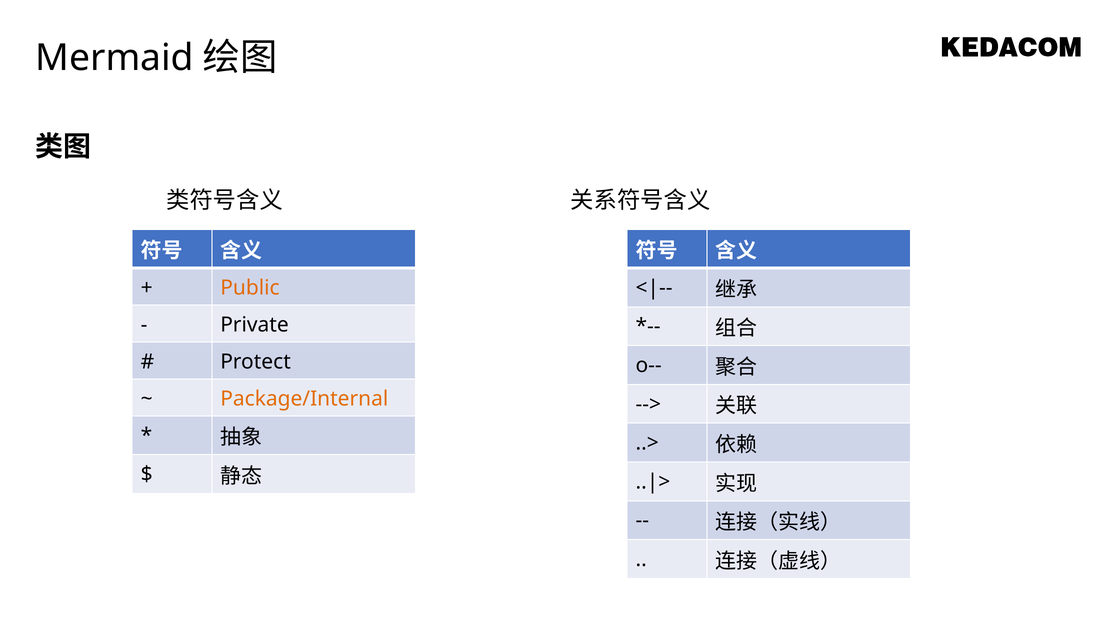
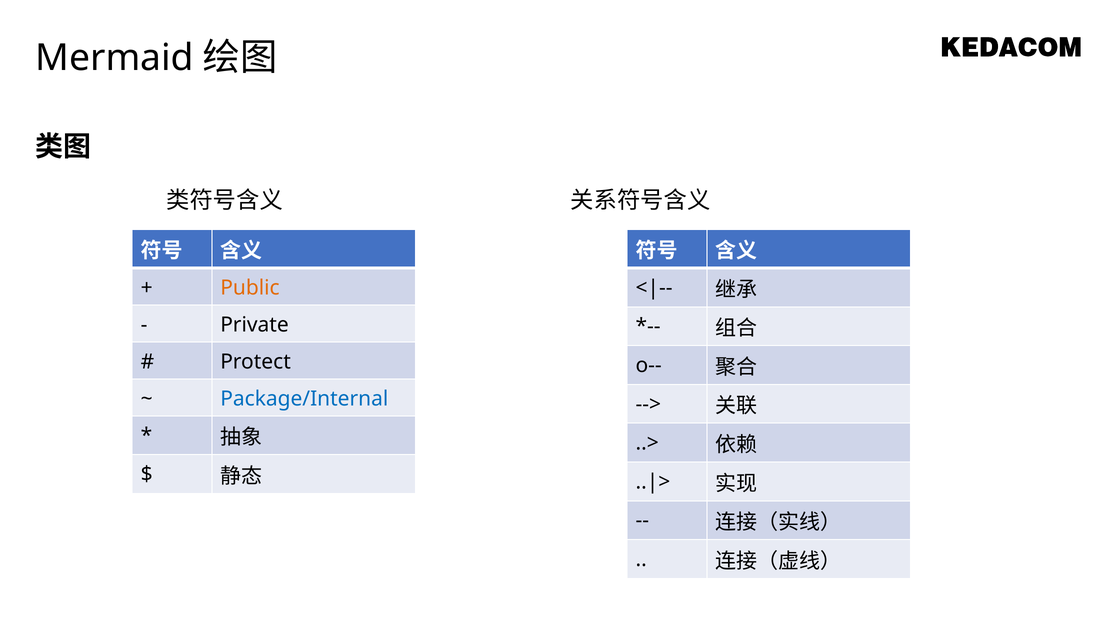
Package/Internal colour: orange -> blue (304, 399)
